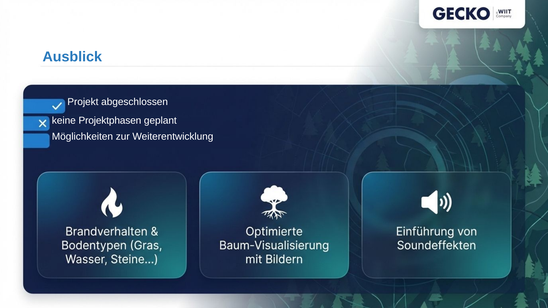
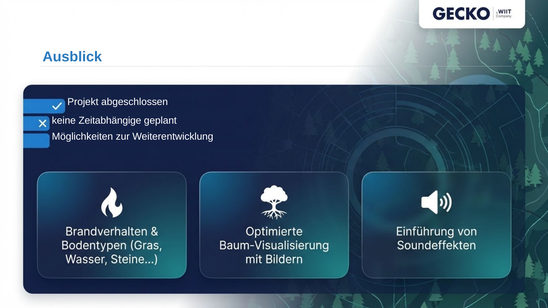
Projektphasen: Projektphasen -> Zeitabhängige (110, 121)
